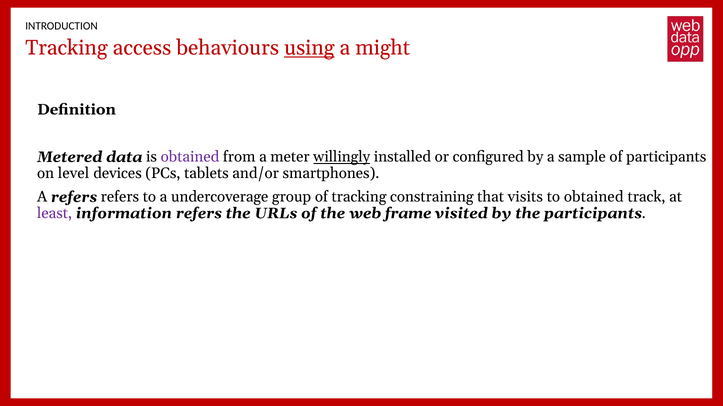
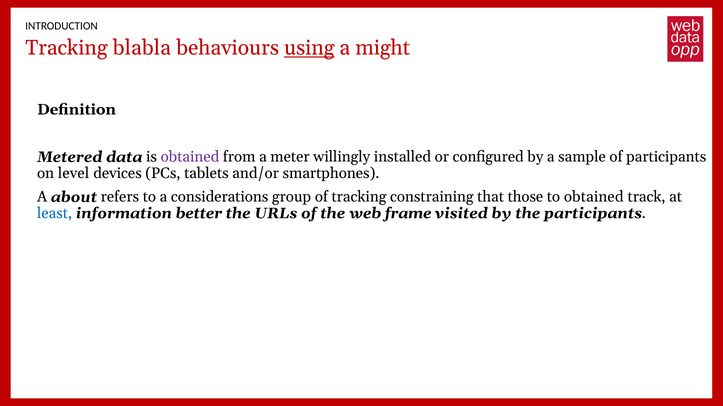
access: access -> blabla (142, 48)
willingly underline: present -> none (342, 157)
A refers: refers -> about (74, 197)
undercoverage: undercoverage -> considerations (220, 197)
visits: visits -> those (525, 197)
least colour: purple -> blue (55, 214)
information refers: refers -> better (199, 214)
